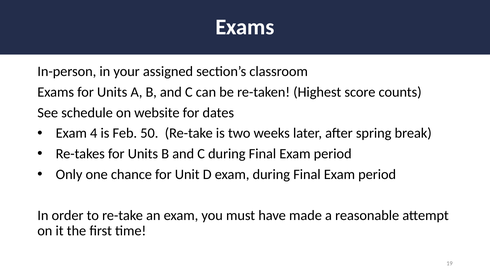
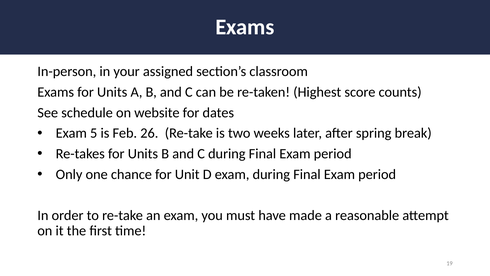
4: 4 -> 5 (94, 133)
50: 50 -> 26 (149, 133)
